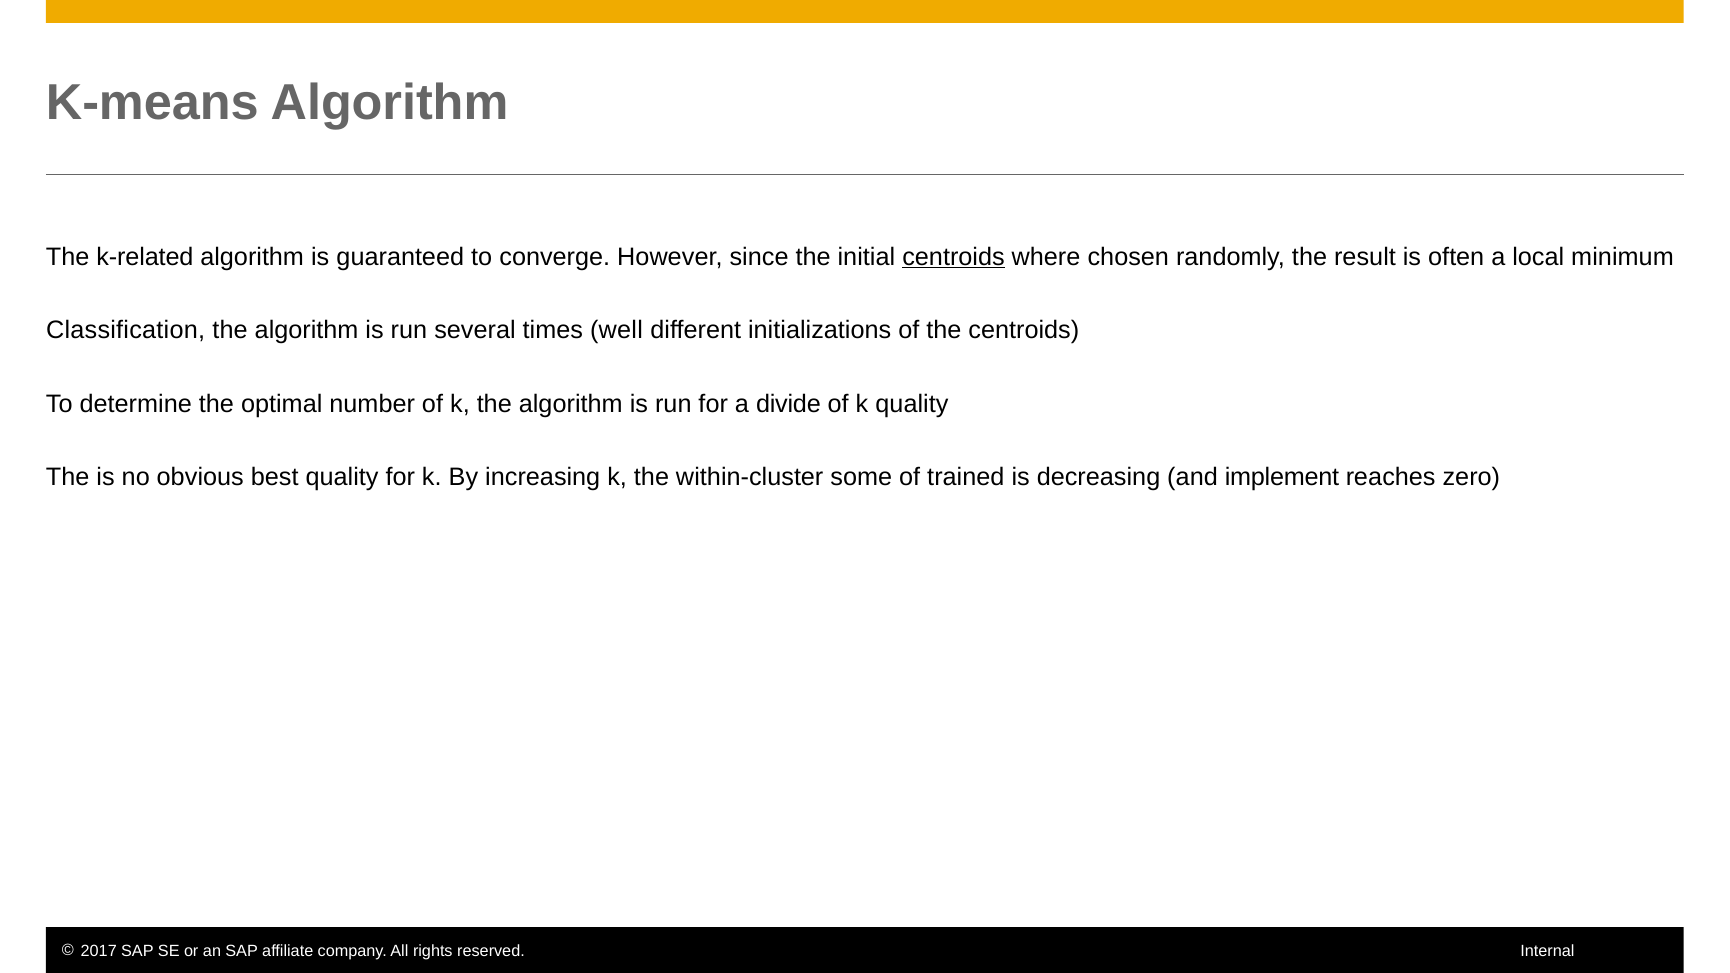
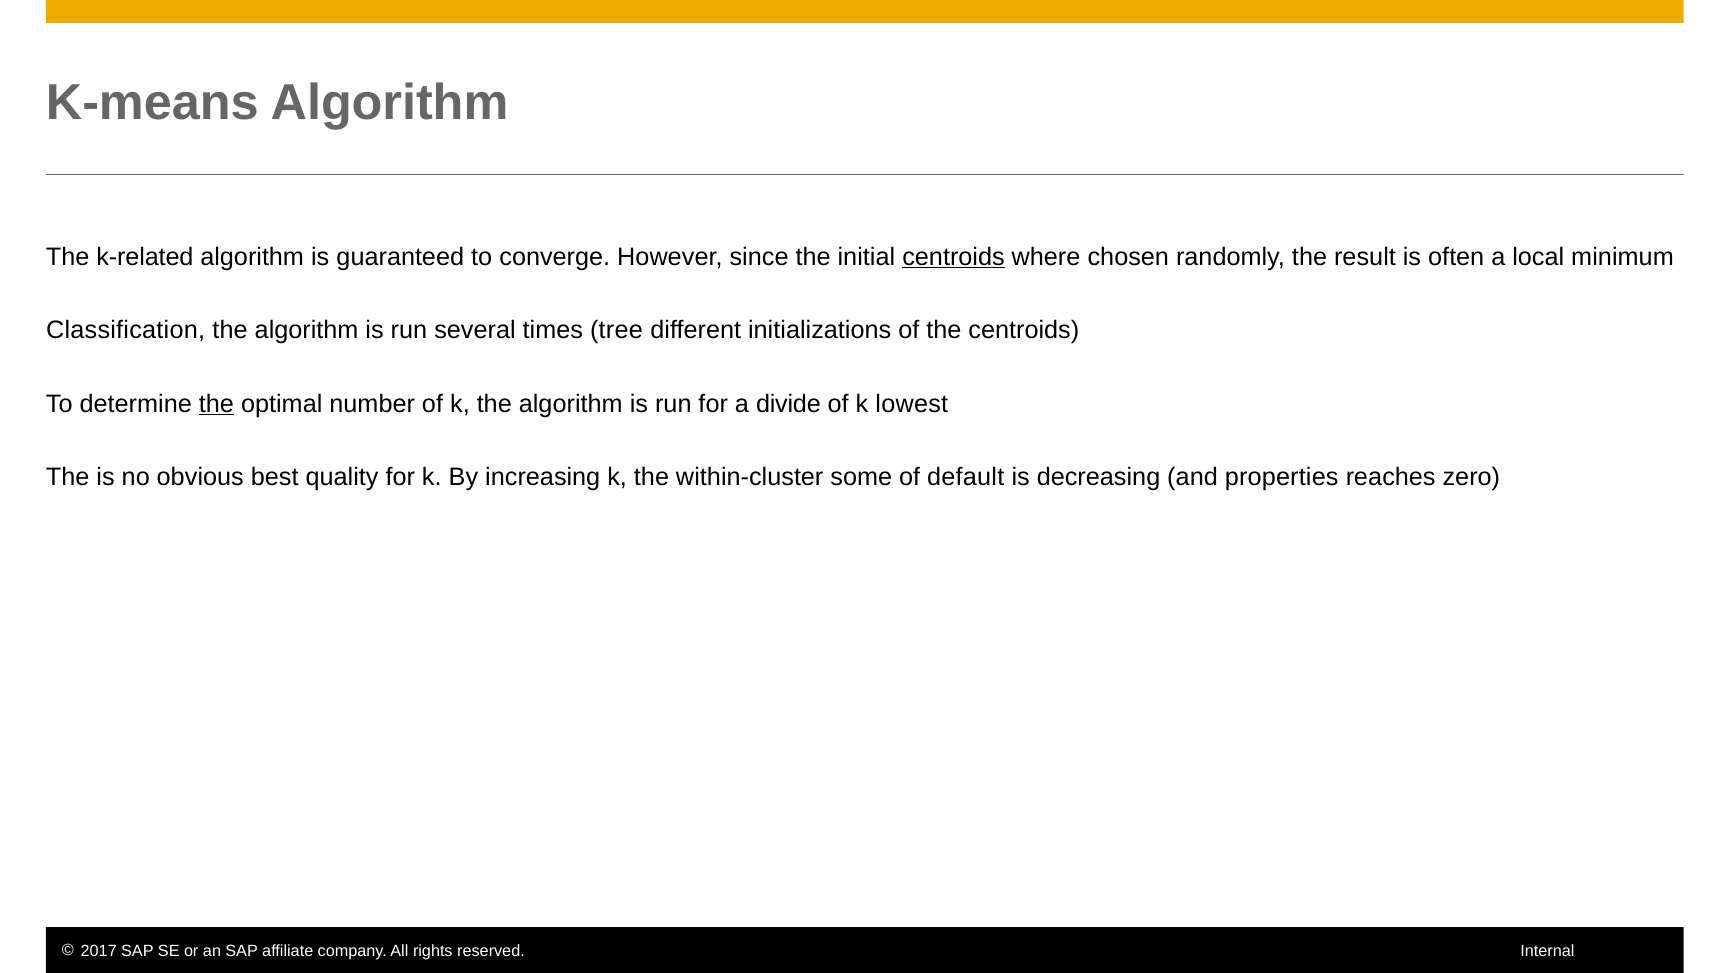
well: well -> tree (616, 330)
the underline: none -> present (216, 404)
k quality: quality -> lowest (912, 404)
trained: trained -> default (966, 477)
implement: implement -> properties (1282, 477)
